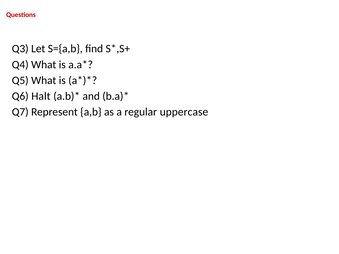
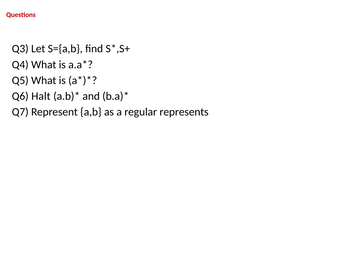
uppercase: uppercase -> represents (184, 112)
